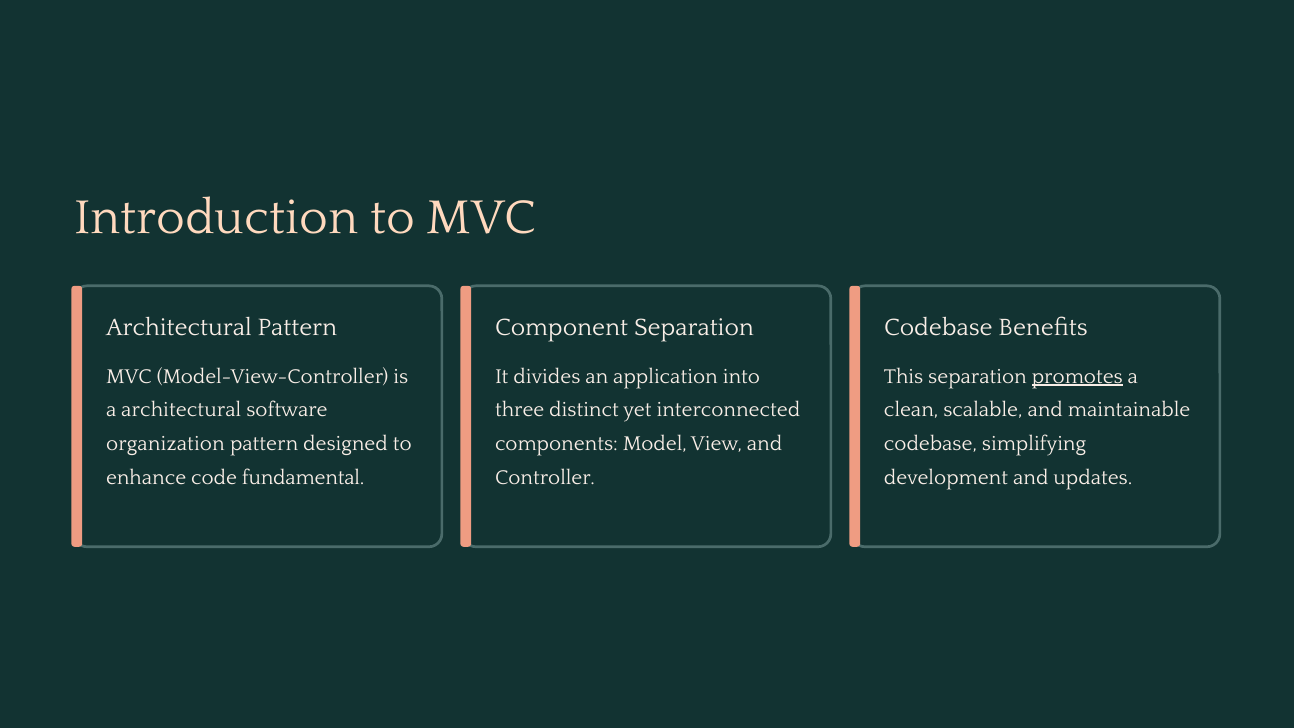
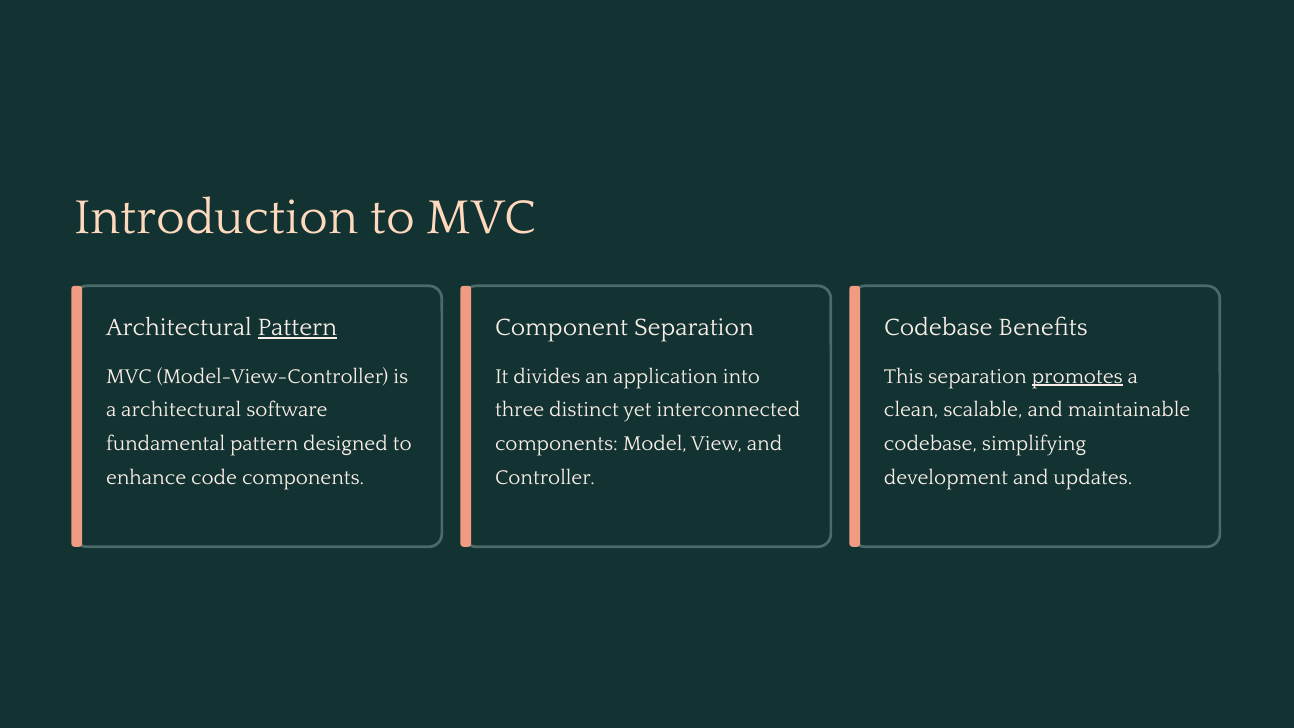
Pattern underline: none -> present (297, 327)
organization: organization -> fundamental (166, 443)
code fundamental: fundamental -> components (303, 477)
